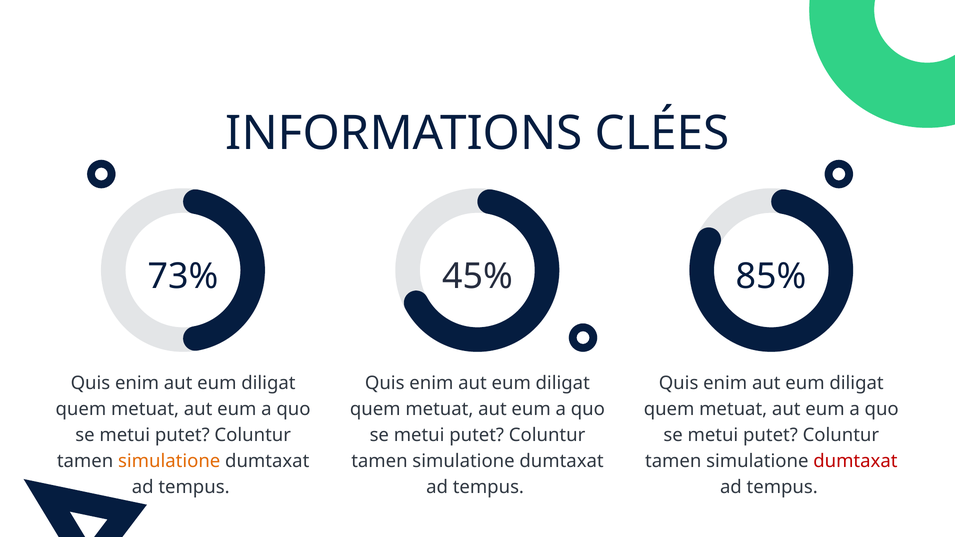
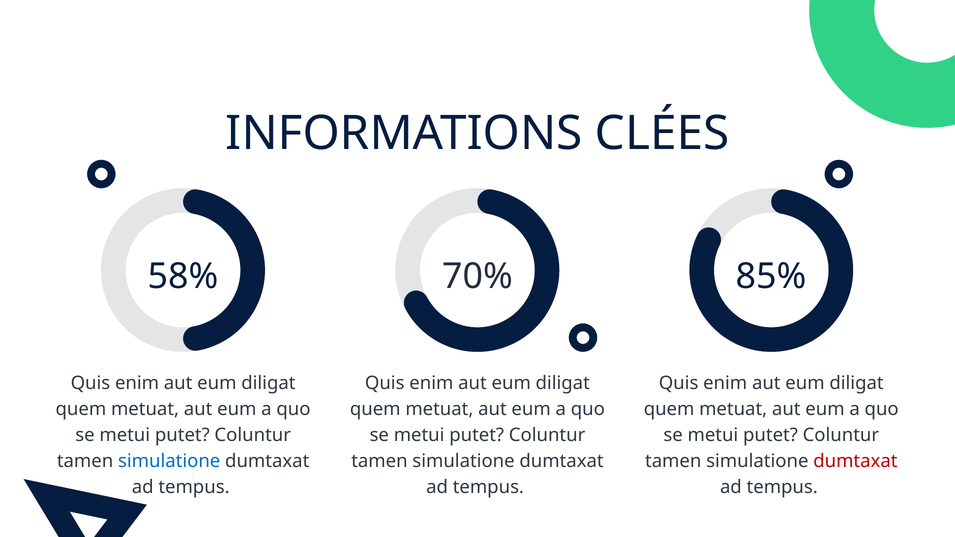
73%: 73% -> 58% (183, 277)
45%: 45% -> 70% (477, 277)
simulatione colour: orange -> blue (169, 461)
